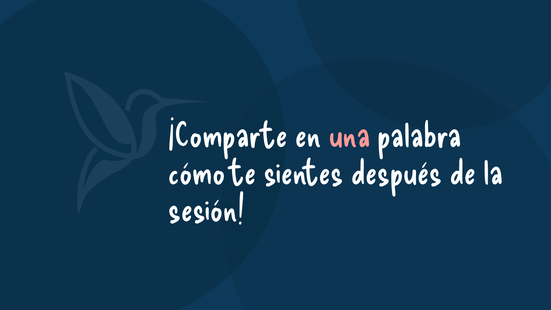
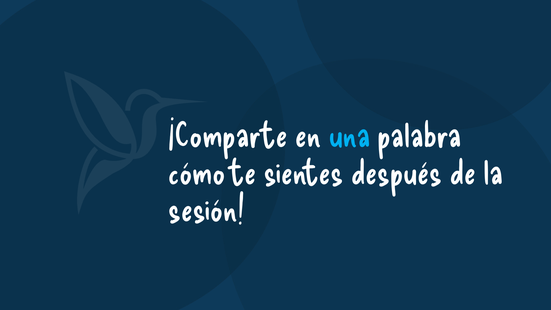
una colour: pink -> light blue (350, 136)
